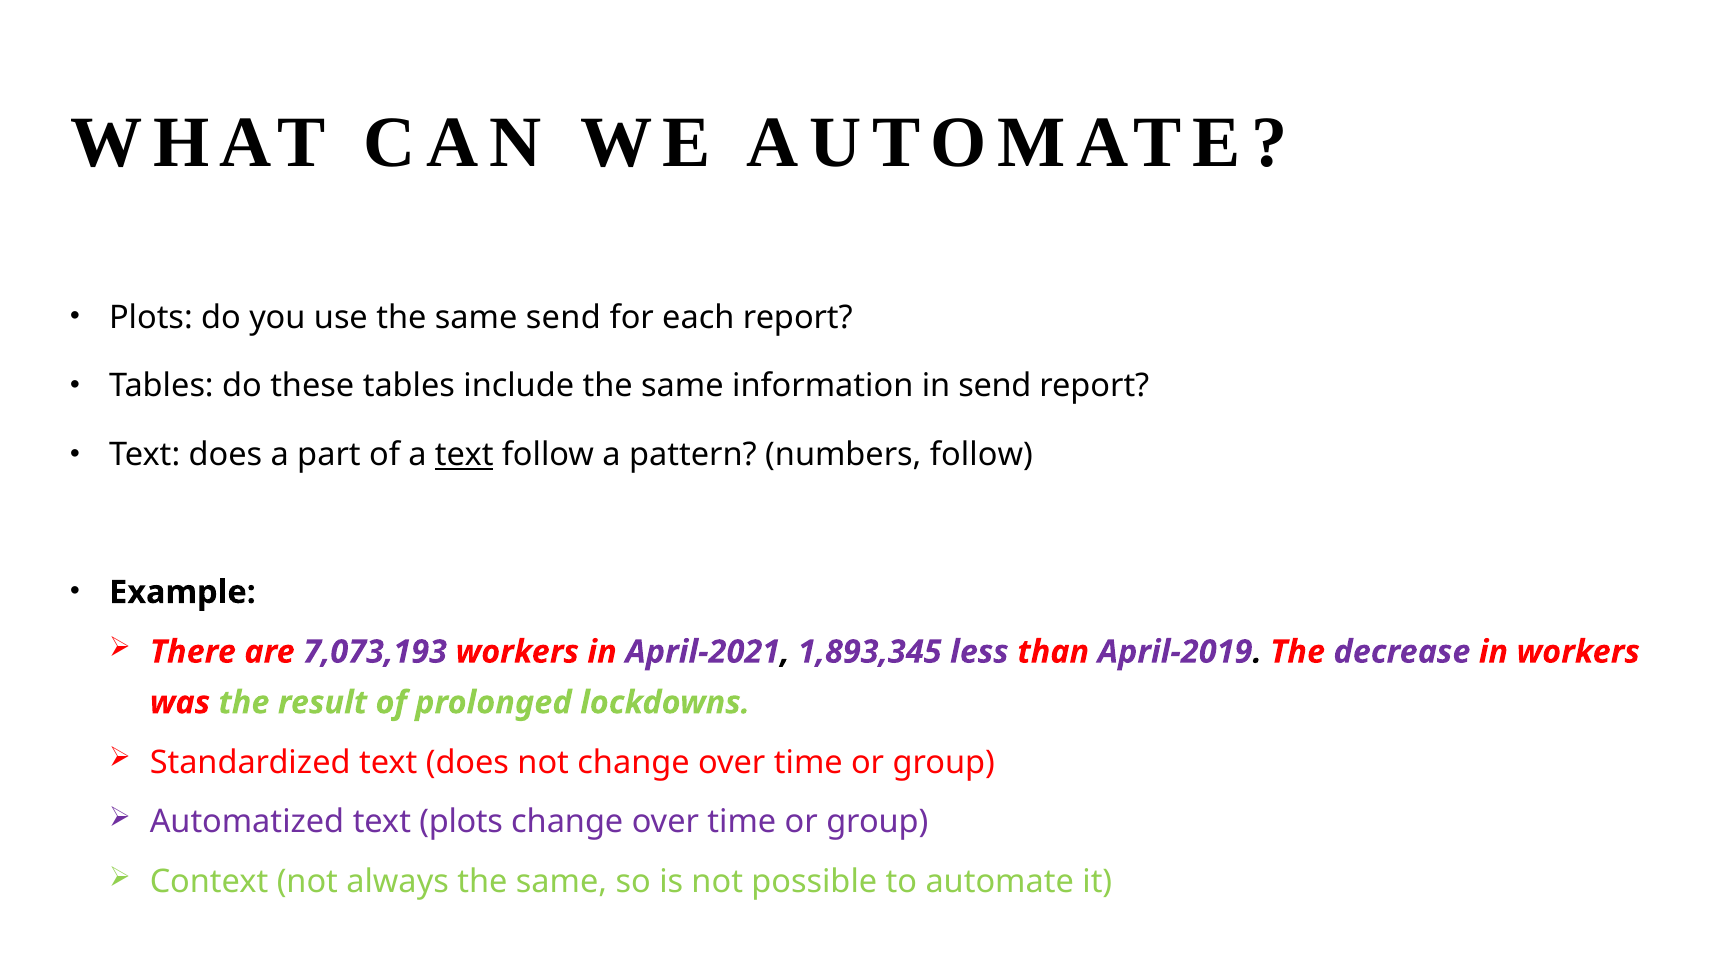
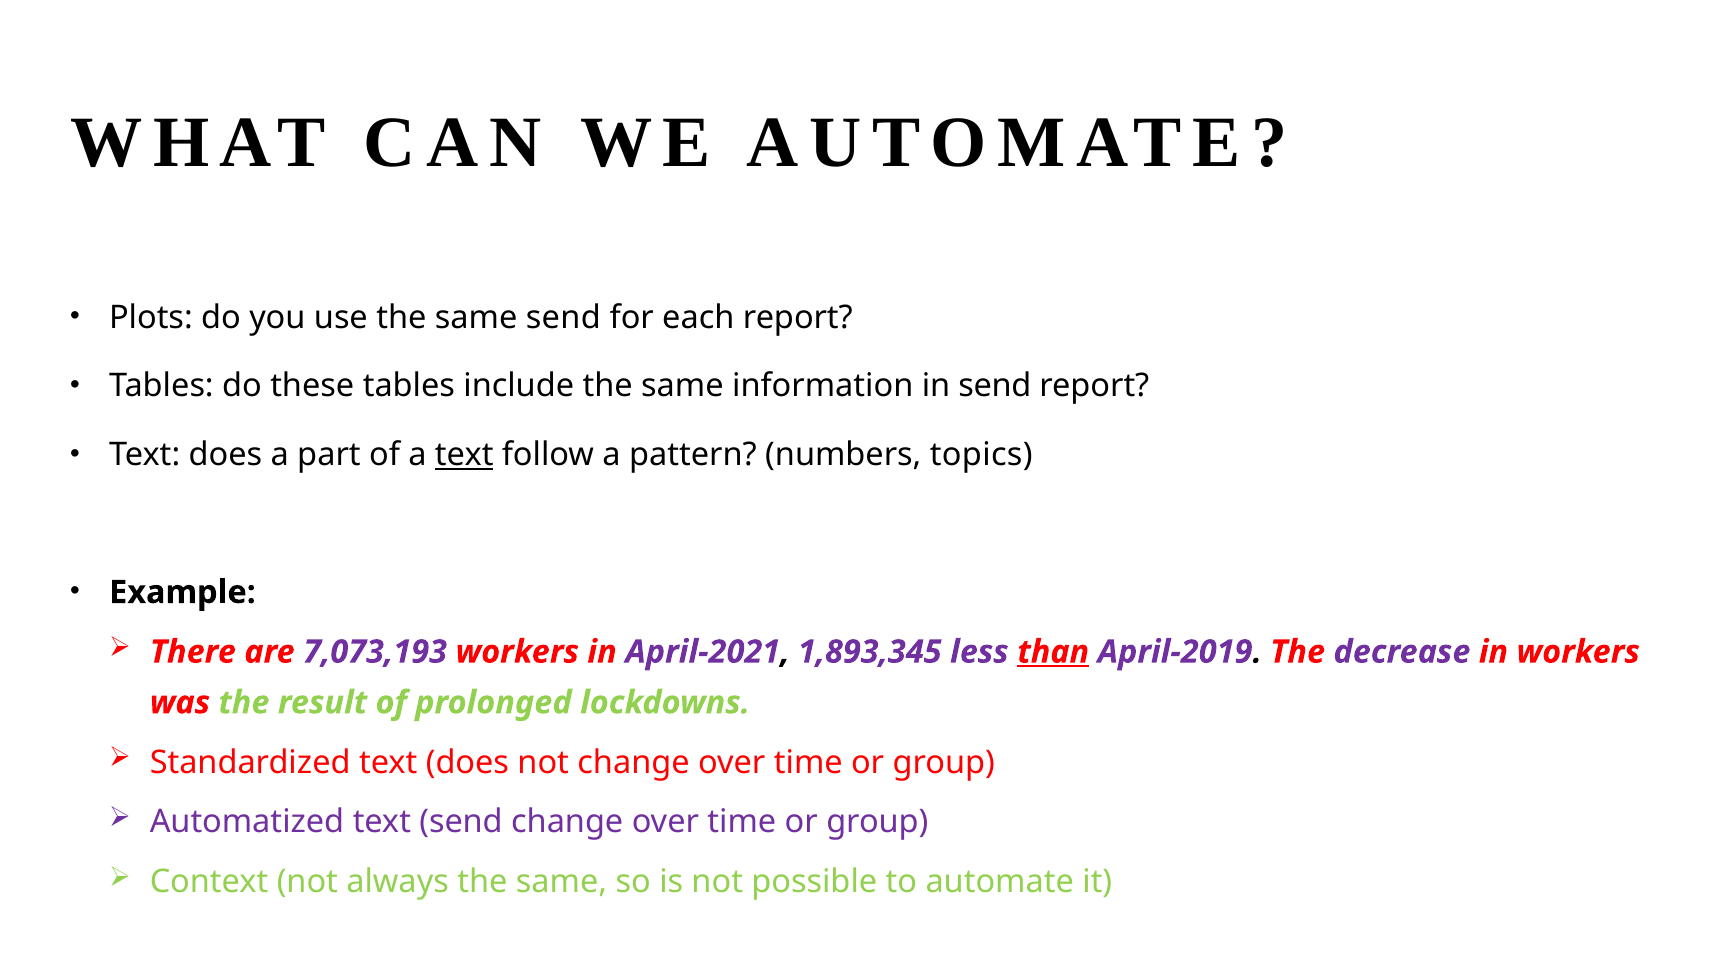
numbers follow: follow -> topics (981, 455)
than underline: none -> present (1053, 652)
text plots: plots -> send (461, 822)
